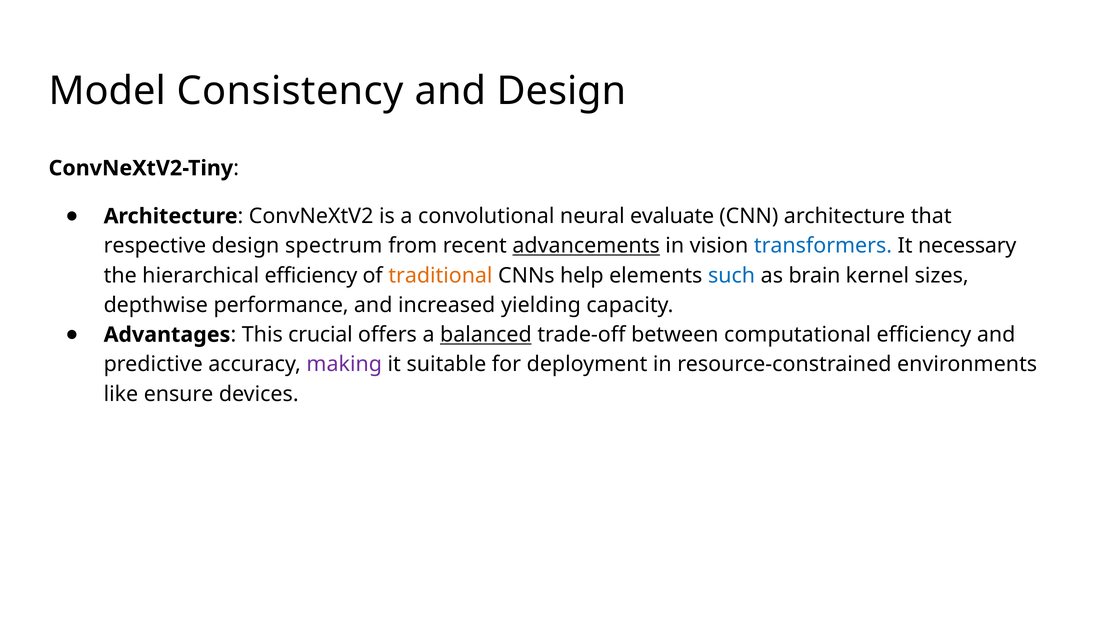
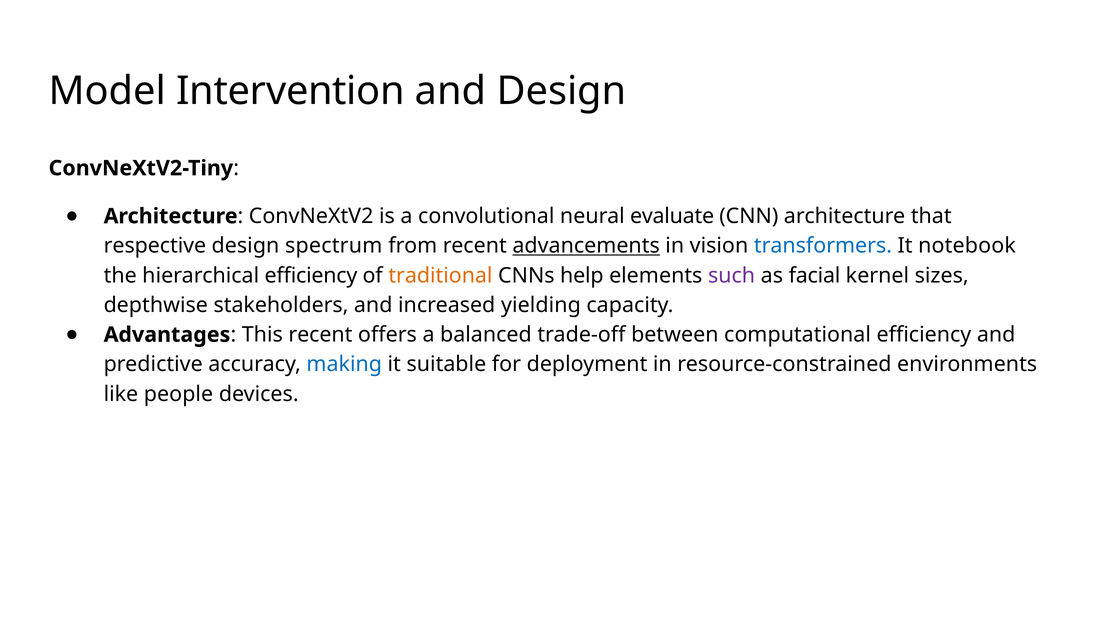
Consistency: Consistency -> Intervention (291, 91)
necessary: necessary -> notebook (967, 246)
such colour: blue -> purple (732, 275)
brain: brain -> facial (815, 275)
performance: performance -> stakeholders (281, 305)
This crucial: crucial -> recent (320, 335)
balanced underline: present -> none (486, 335)
making colour: purple -> blue (344, 364)
ensure: ensure -> people (179, 394)
